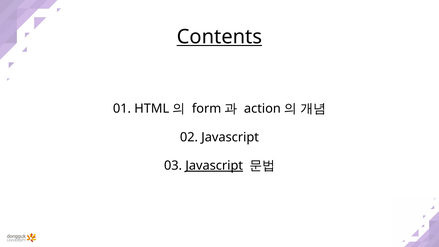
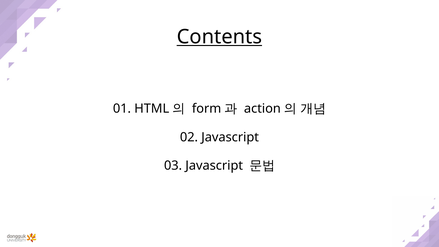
Javascript underline: present -> none (214, 166)
